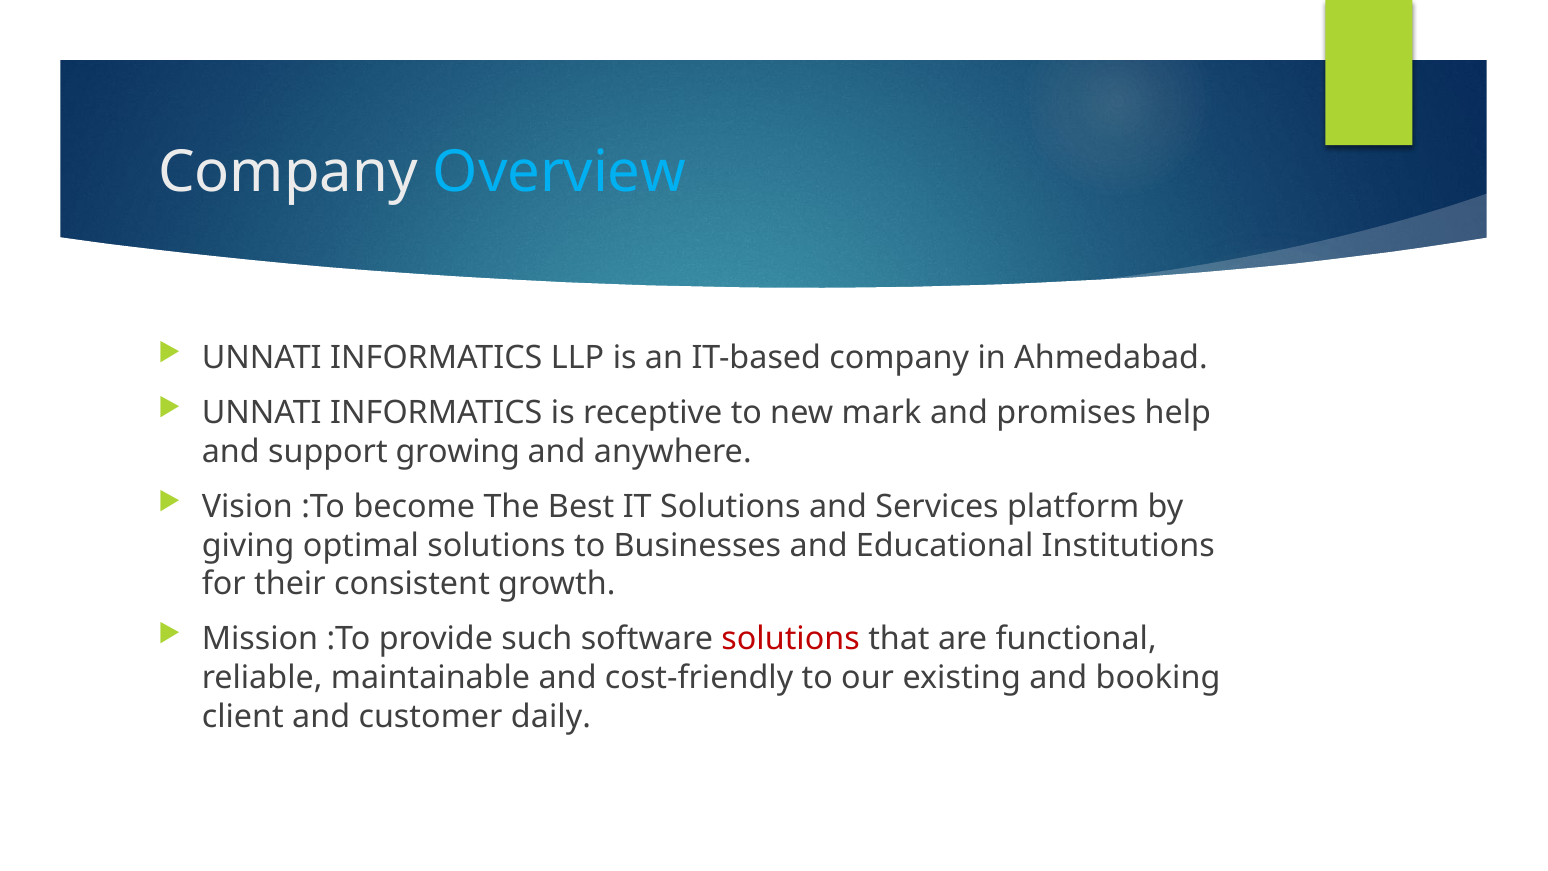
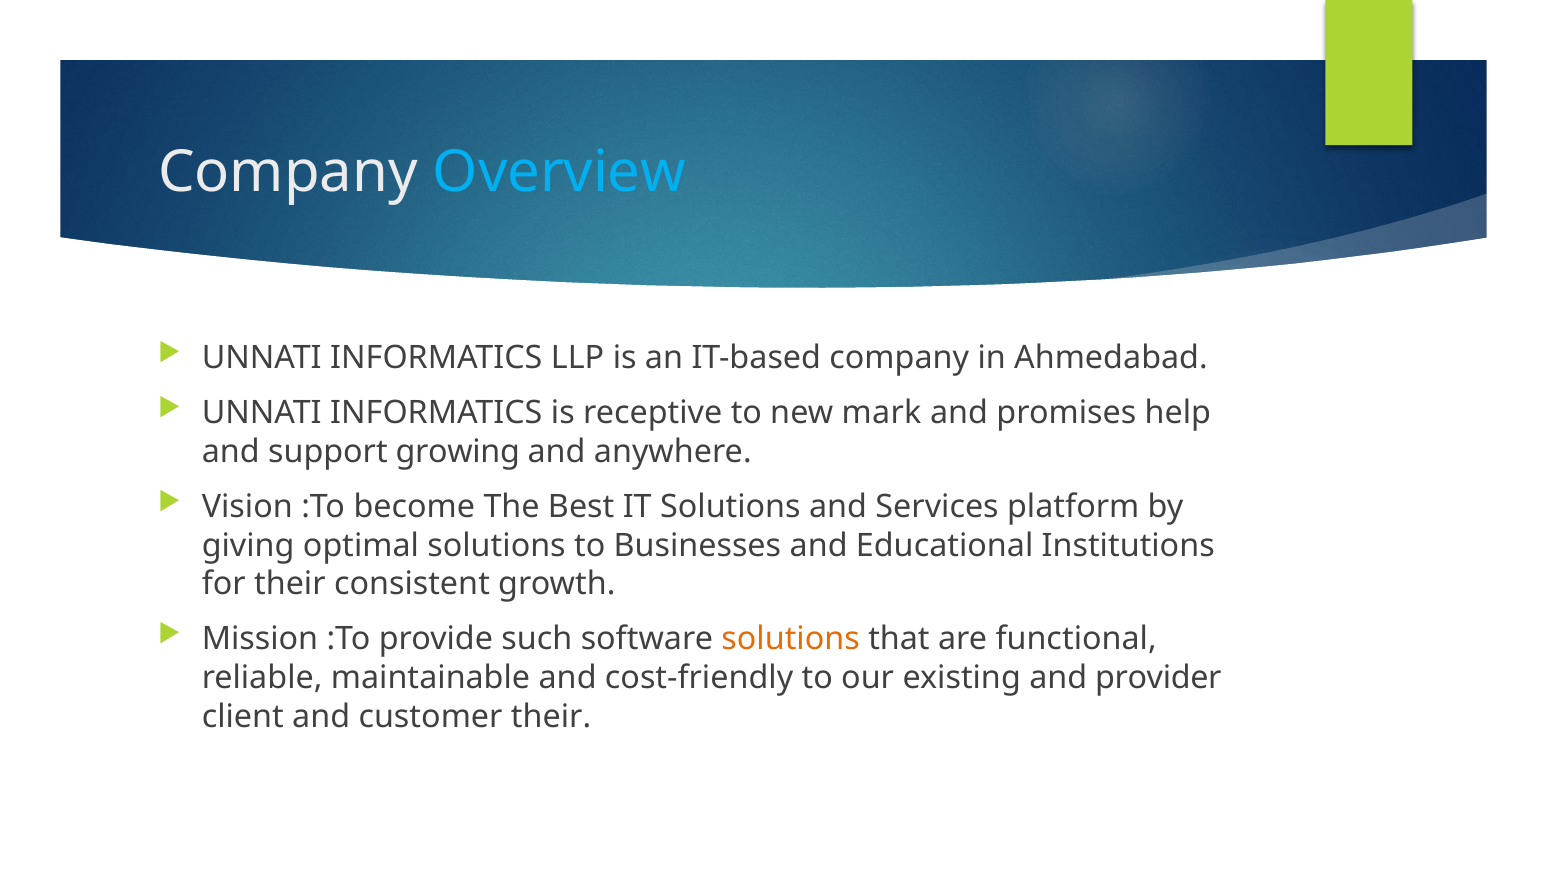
solutions colour: red -> orange (791, 639)
booking: booking -> provider (1158, 678)
customer daily: daily -> their (551, 717)
